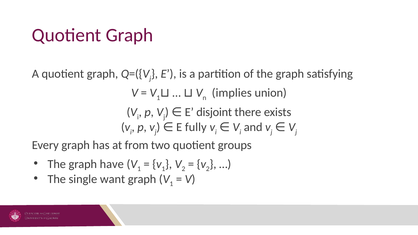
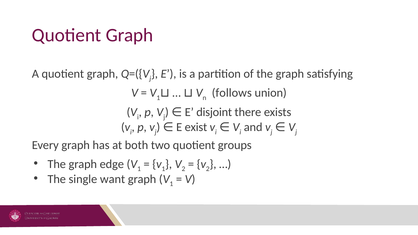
implies: implies -> follows (232, 93)
fully: fully -> exist (196, 127)
from: from -> both (137, 145)
have: have -> edge (112, 164)
